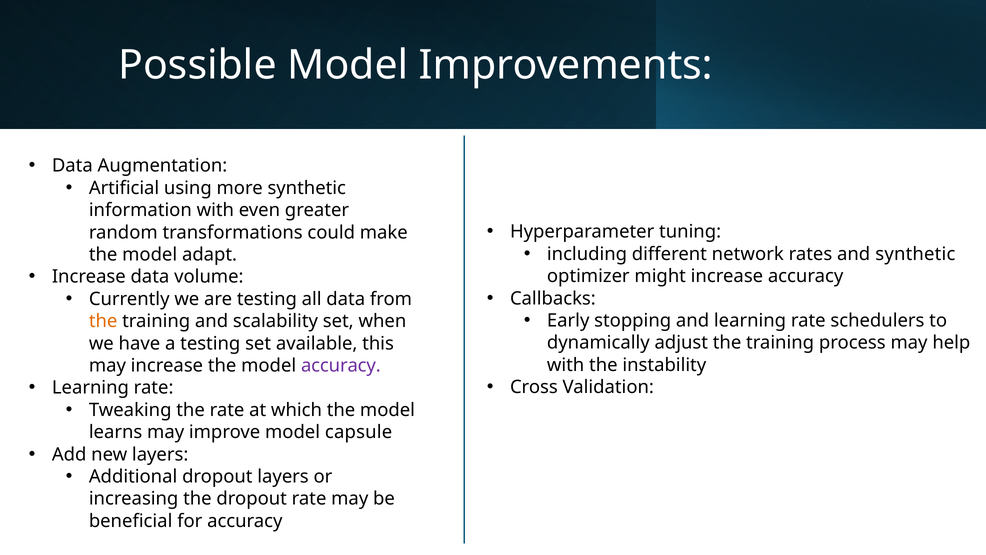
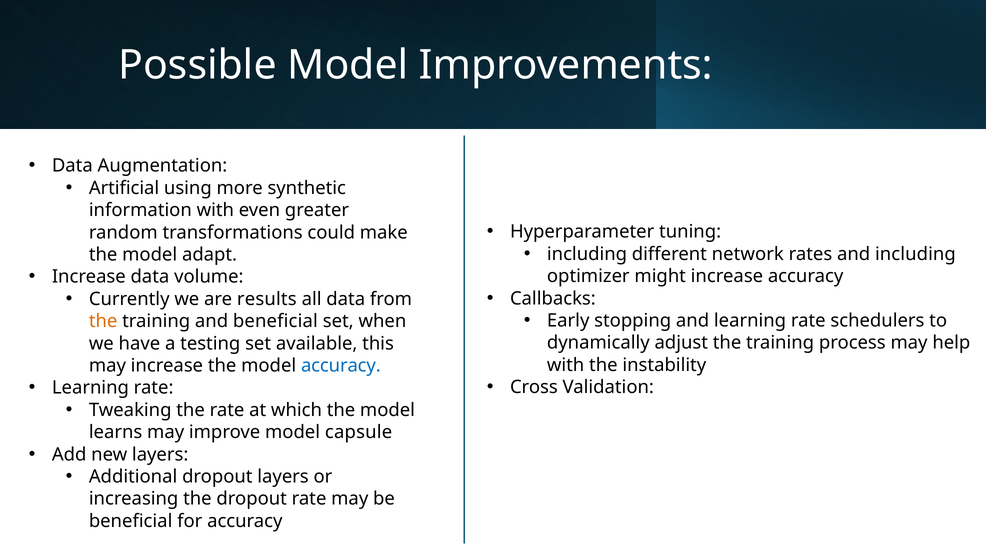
and synthetic: synthetic -> including (915, 254)
are testing: testing -> results (267, 299)
and scalability: scalability -> beneficial (275, 321)
accuracy colour: purple -> blue (341, 365)
